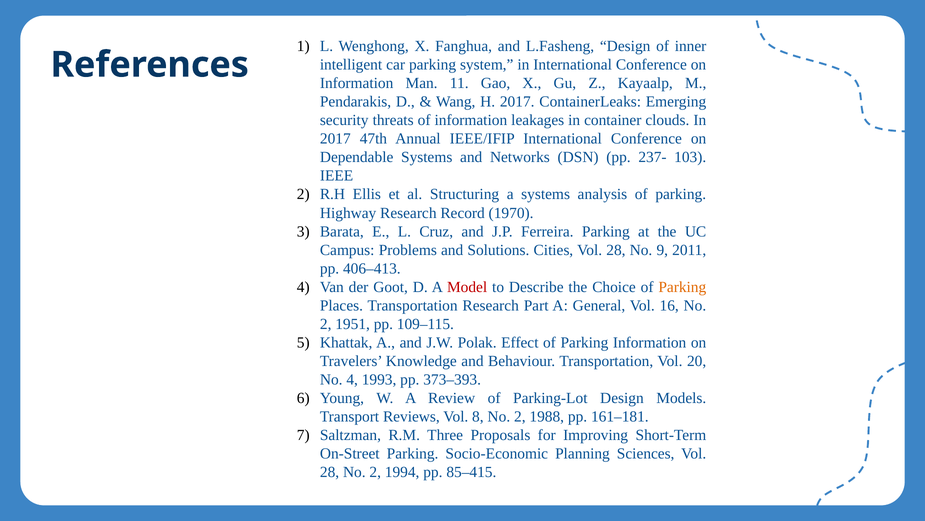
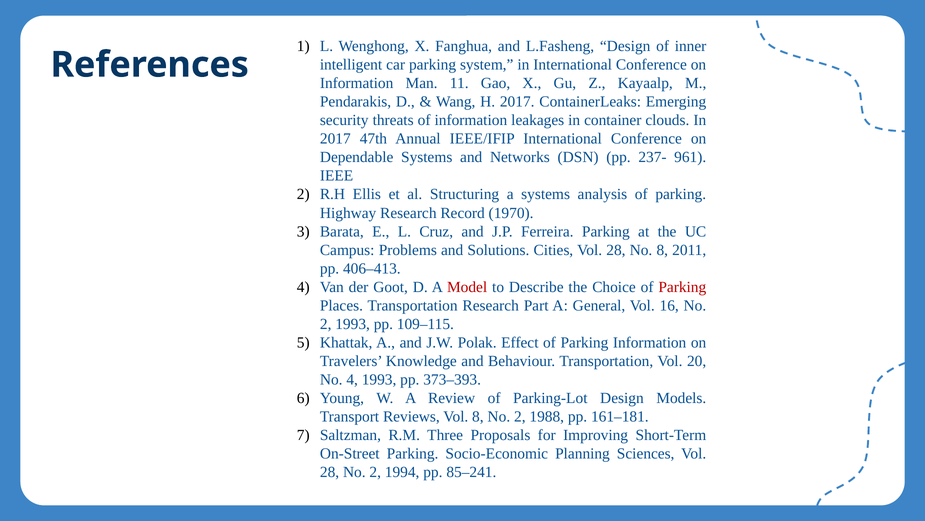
103: 103 -> 961 (690, 157)
No 9: 9 -> 8 (662, 250)
Parking colour: orange -> red (682, 287)
2 1951: 1951 -> 1993 (353, 324)
85–415: 85–415 -> 85–241 (471, 472)
